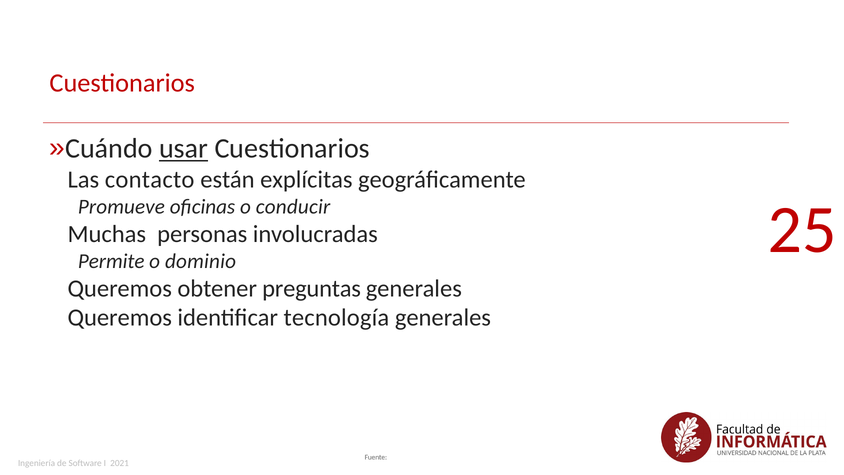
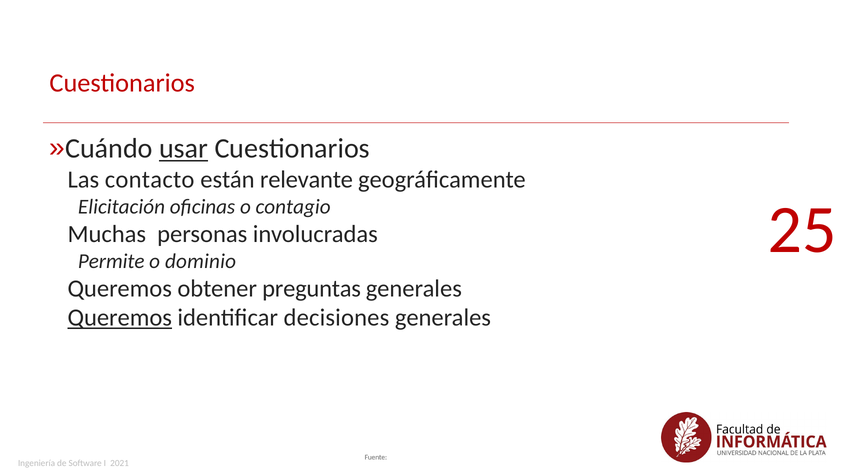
explícitas: explícitas -> relevante (306, 179)
Promueve: Promueve -> Elicitación (121, 207)
conducir: conducir -> contagio (293, 207)
Queremos underline: none -> present (120, 318)
tecnología: tecnología -> decisiones (336, 318)
